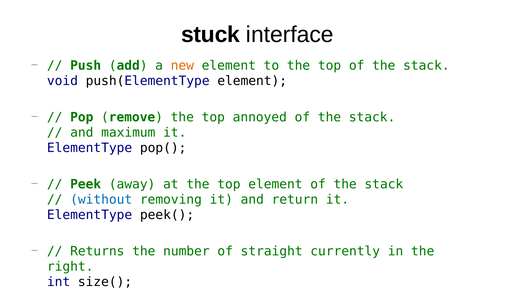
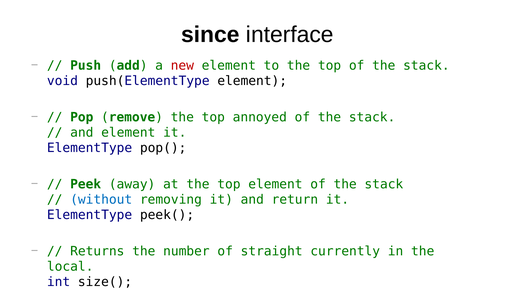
stuck: stuck -> since (210, 35)
new colour: orange -> red (182, 65)
and maximum: maximum -> element (128, 132)
right: right -> local (70, 266)
